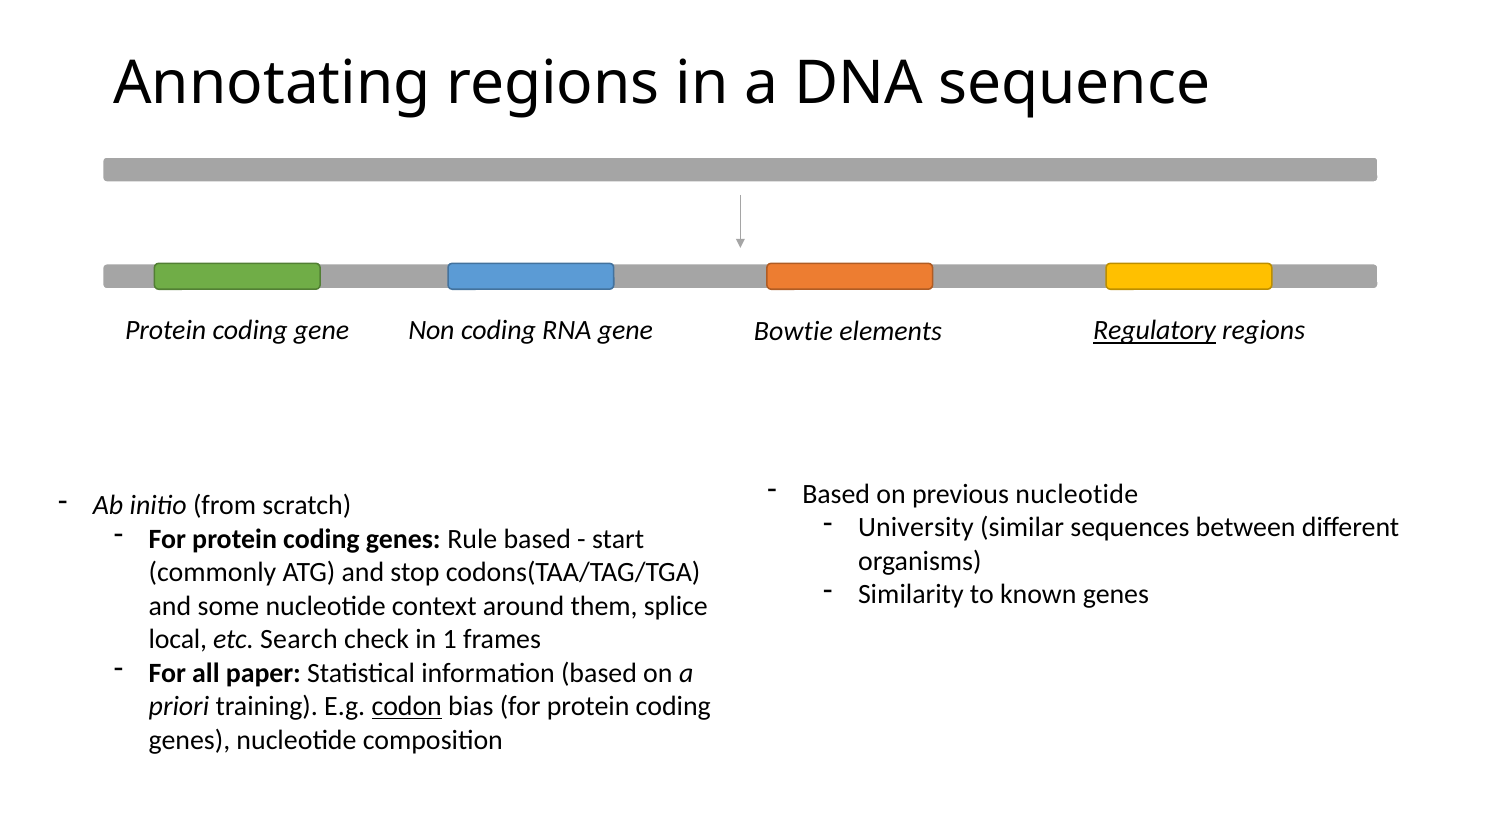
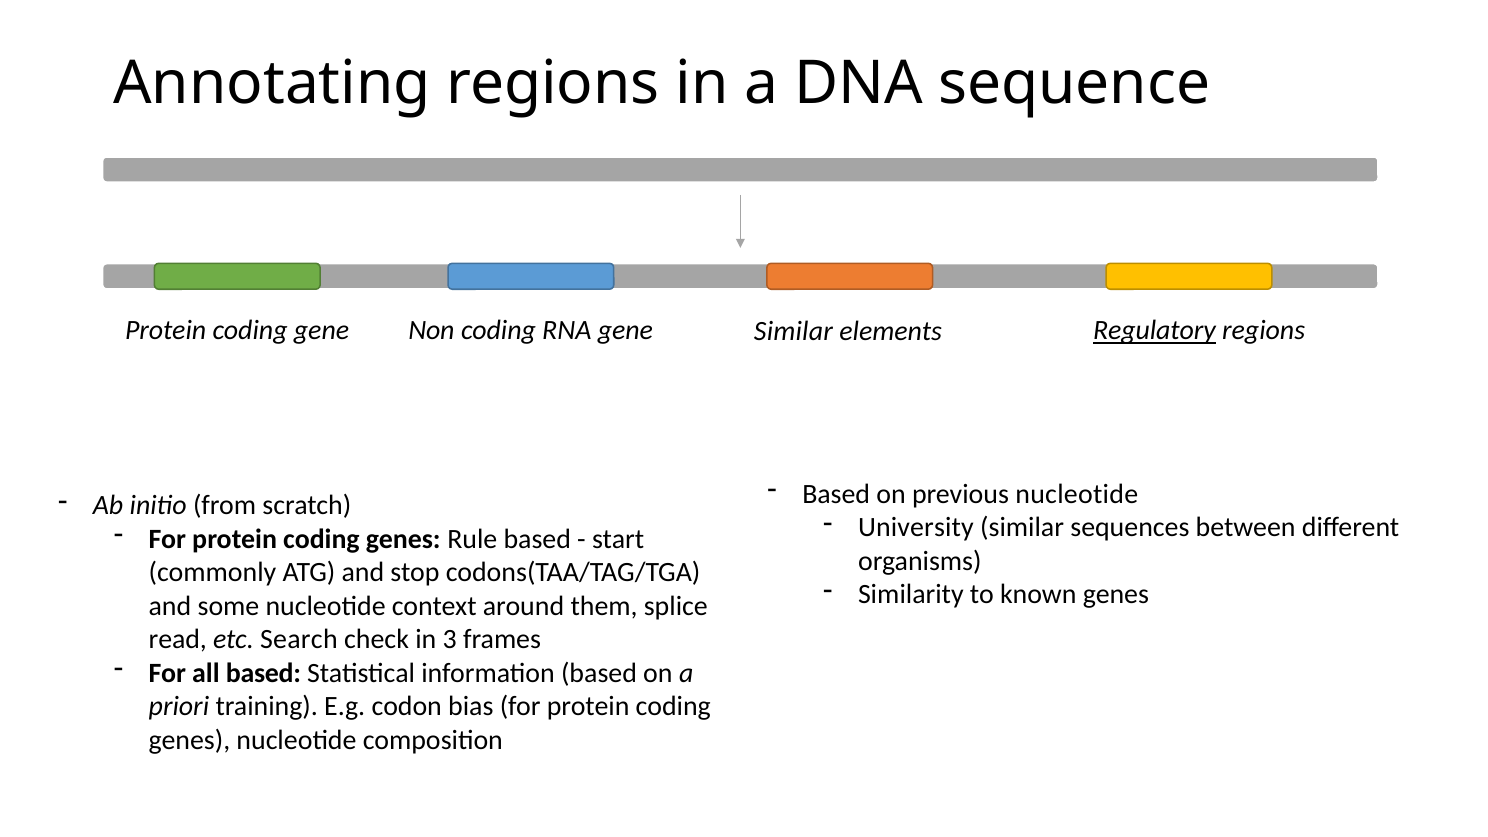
gene Bowtie: Bowtie -> Similar (793, 331)
local: local -> read (178, 639)
1: 1 -> 3 (450, 639)
all paper: paper -> based (263, 673)
codon underline: present -> none (407, 706)
